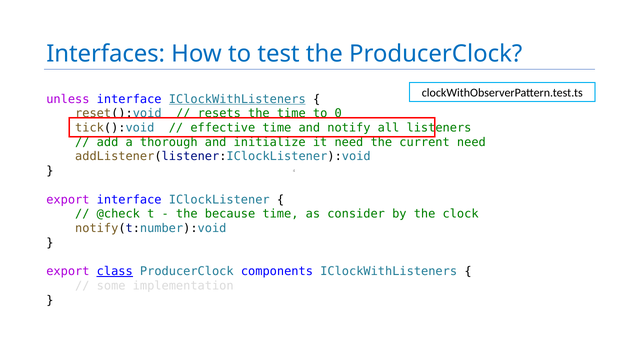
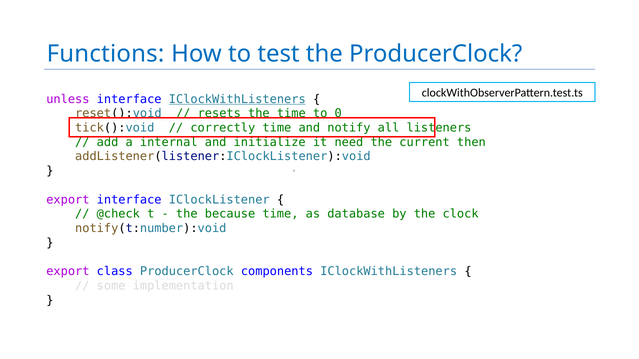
Interfaces: Interfaces -> Functions (106, 54)
effective: effective -> correctly (223, 128)
thorough: thorough -> internal (169, 142)
current need: need -> then (471, 142)
consider: consider -> database (356, 214)
class underline: present -> none (115, 272)
